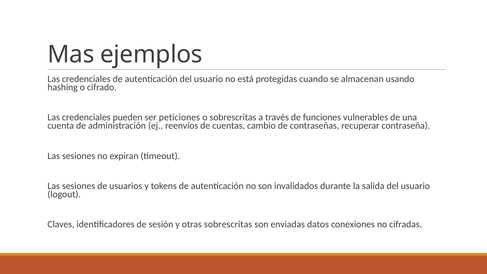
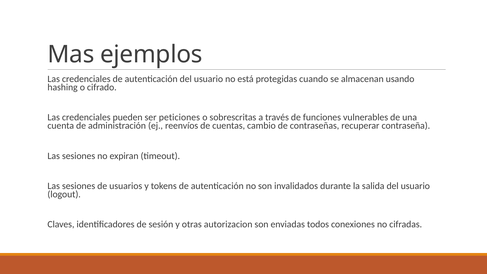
otras sobrescritas: sobrescritas -> autorizacion (228, 224)
datos: datos -> todos (318, 224)
